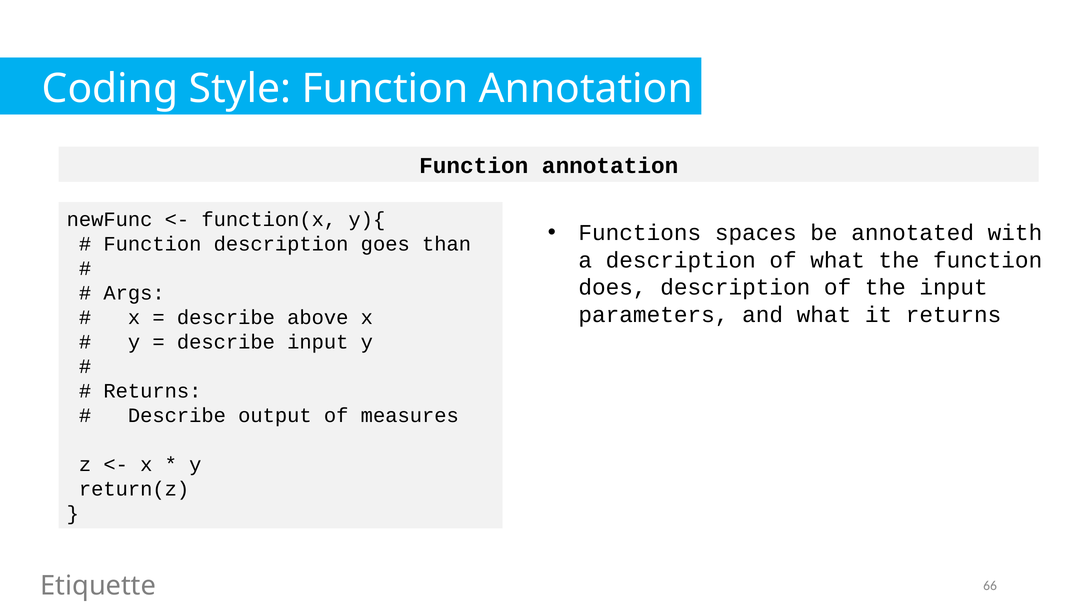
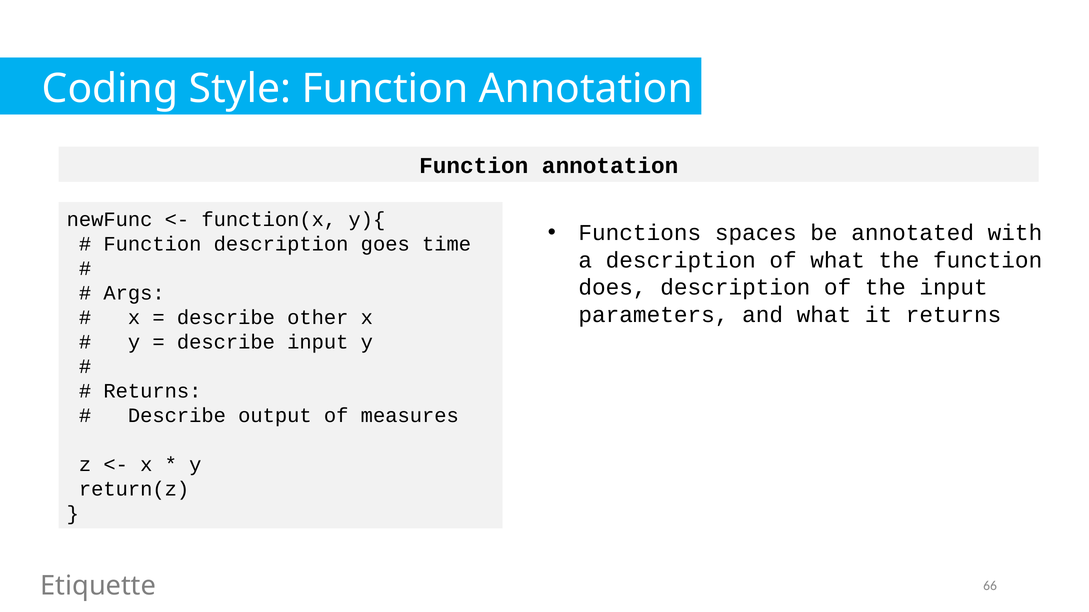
than: than -> time (447, 244)
above: above -> other (318, 318)
